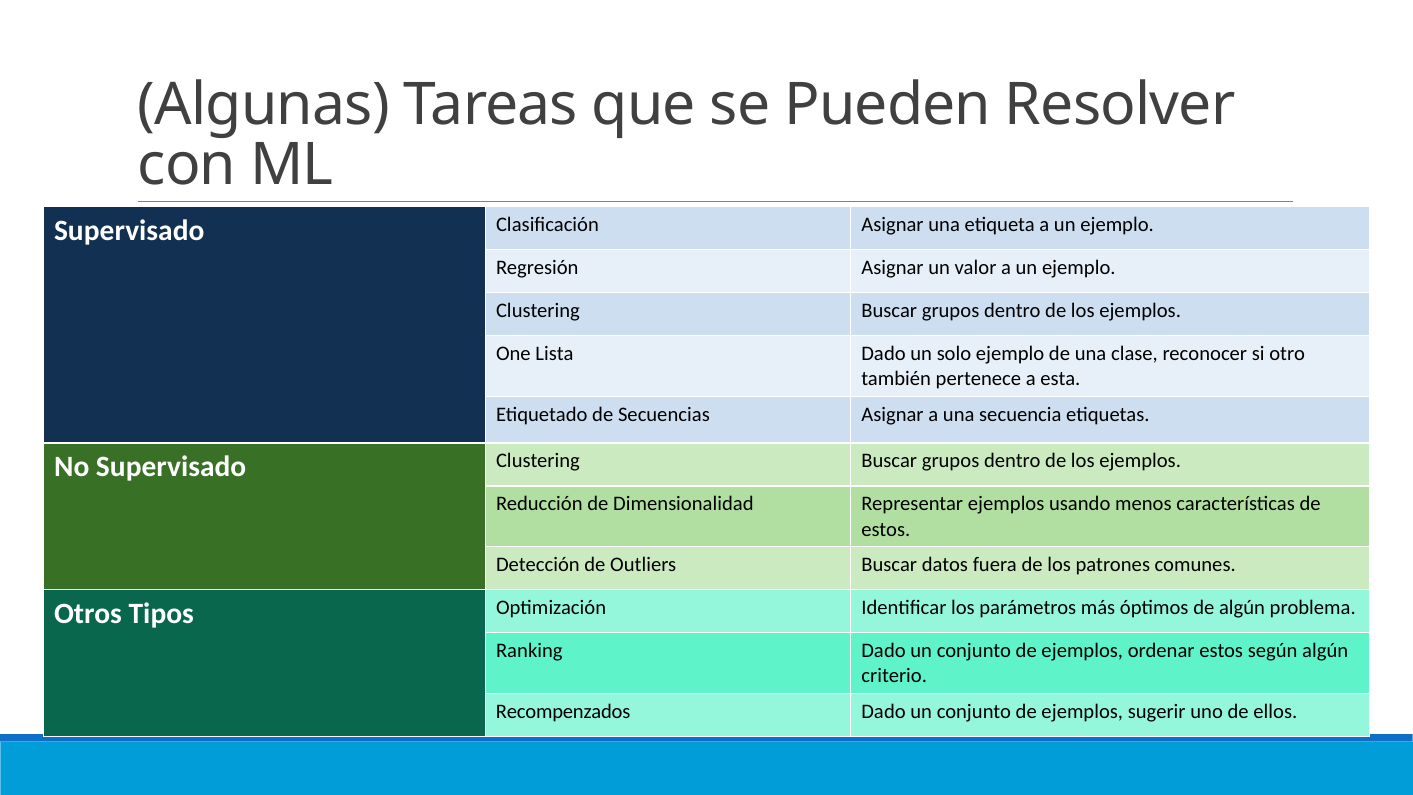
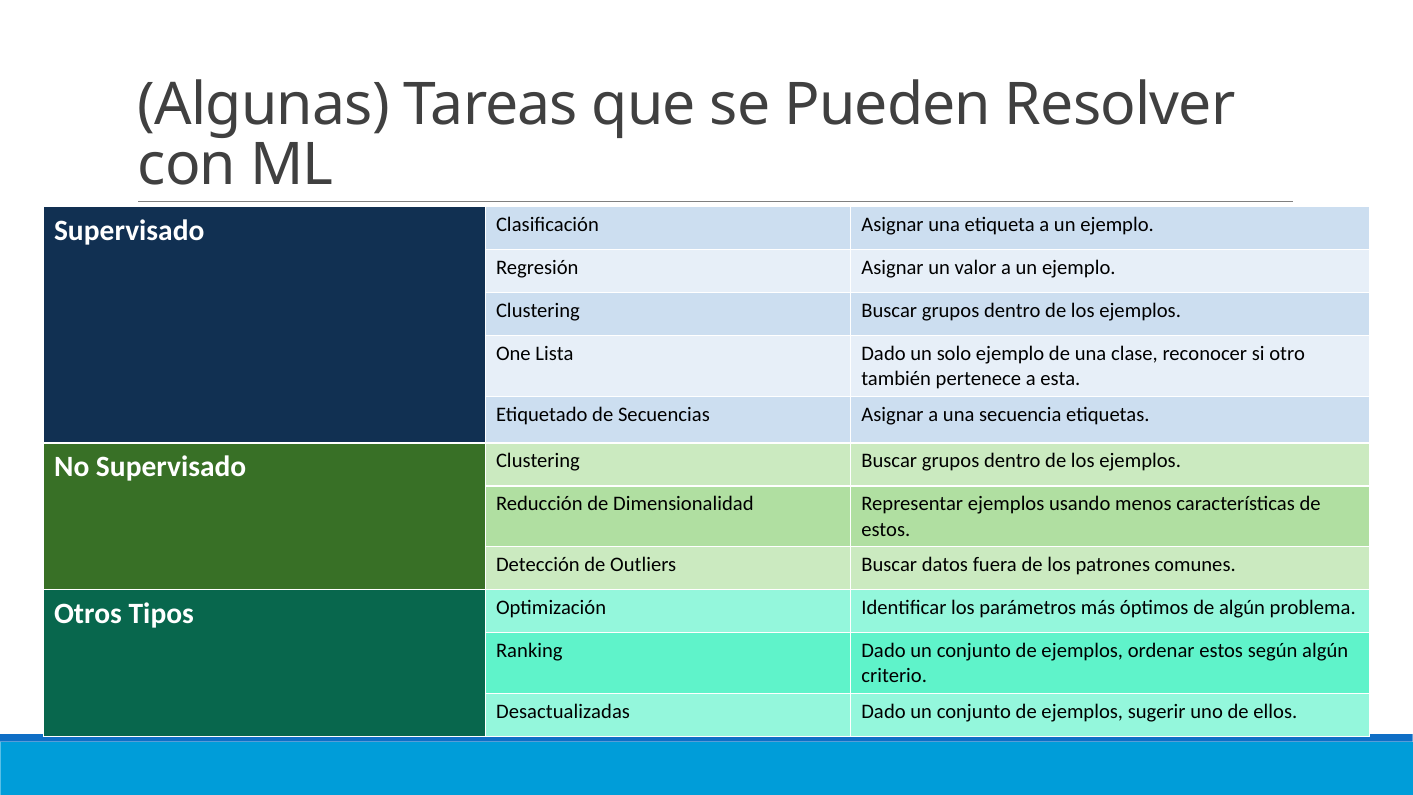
Recompenzados: Recompenzados -> Desactualizadas (563, 712)
